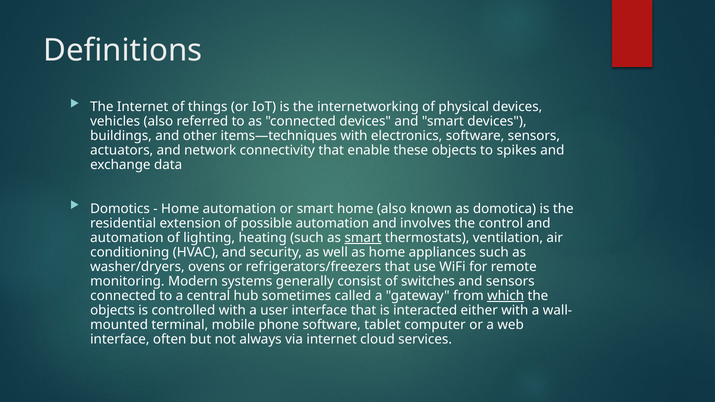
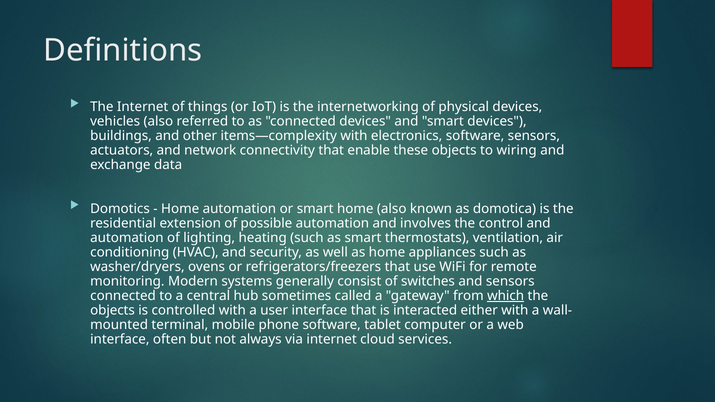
items—techniques: items—techniques -> items—complexity (279, 136)
spikes: spikes -> wiring (517, 151)
smart underline: present -> none (363, 238)
